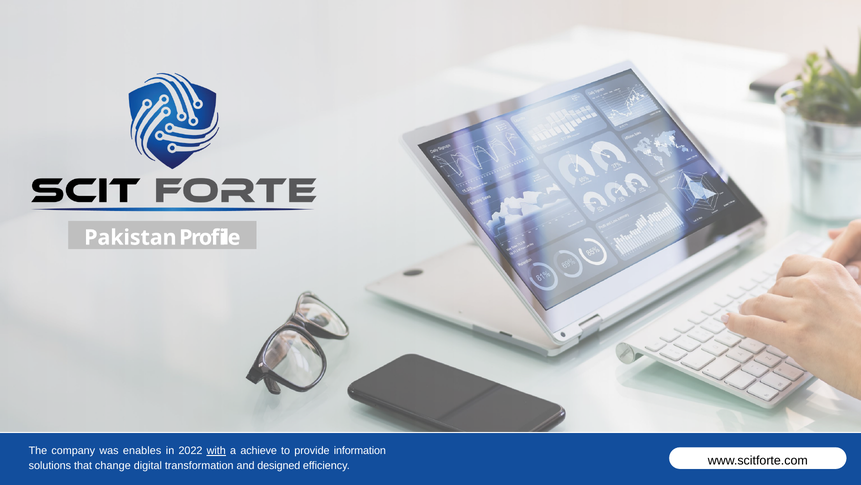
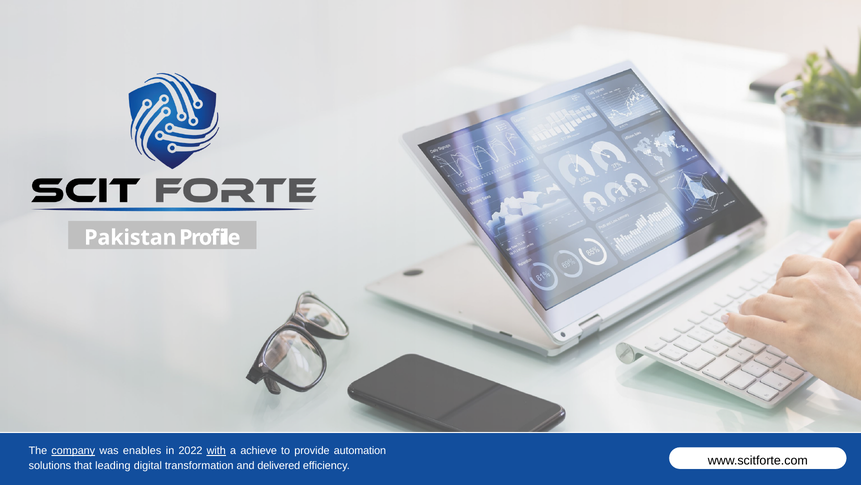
company underline: none -> present (73, 450)
information: information -> automation (360, 450)
change: change -> leading (113, 465)
designed: designed -> delivered (279, 465)
